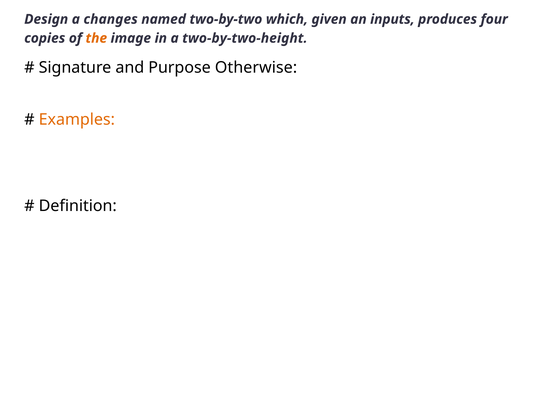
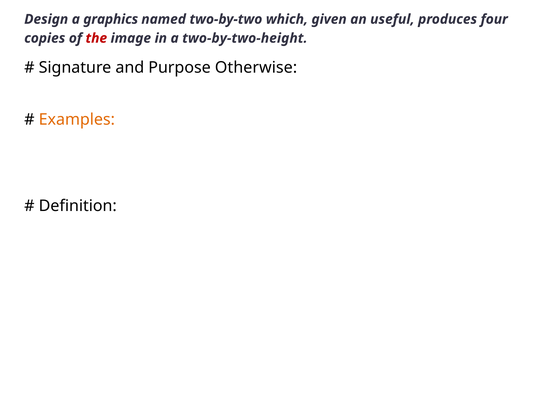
changes: changes -> graphics (111, 19)
inputs: inputs -> useful (392, 19)
the colour: orange -> red (96, 38)
